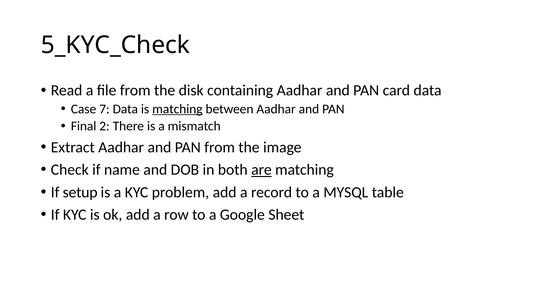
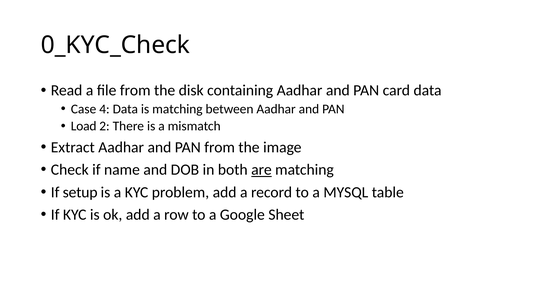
5_KYC_Check: 5_KYC_Check -> 0_KYC_Check (115, 45)
7: 7 -> 4 (104, 109)
matching underline: present -> none (177, 109)
Final: Final -> Load (84, 126)
